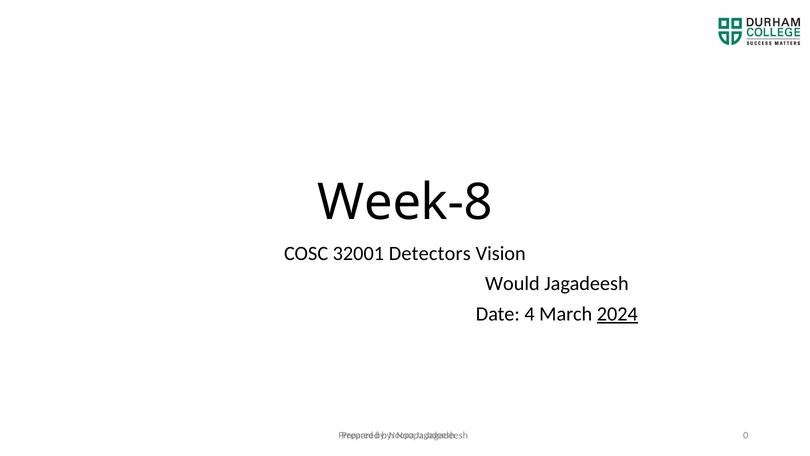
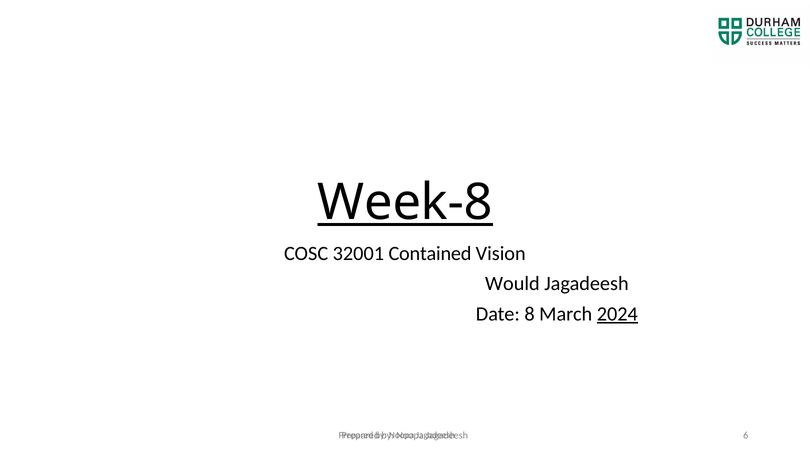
Week-8 underline: none -> present (405, 202)
Detectors: Detectors -> Contained (430, 253)
4: 4 -> 8 (530, 314)
0: 0 -> 6 (746, 435)
